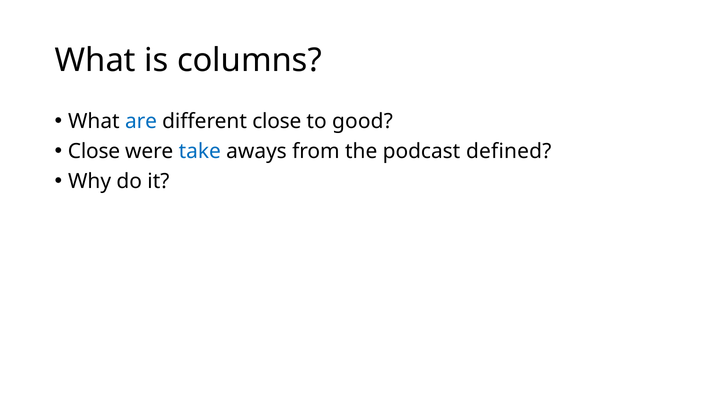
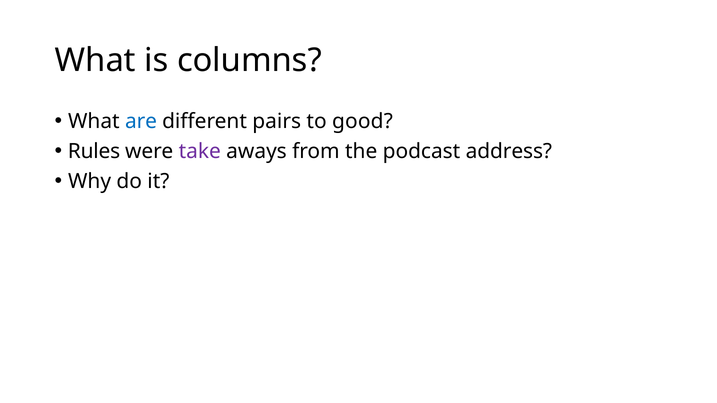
different close: close -> pairs (277, 121)
Close: Close -> Rules (94, 151)
take colour: blue -> purple (200, 151)
defined: defined -> address (509, 151)
